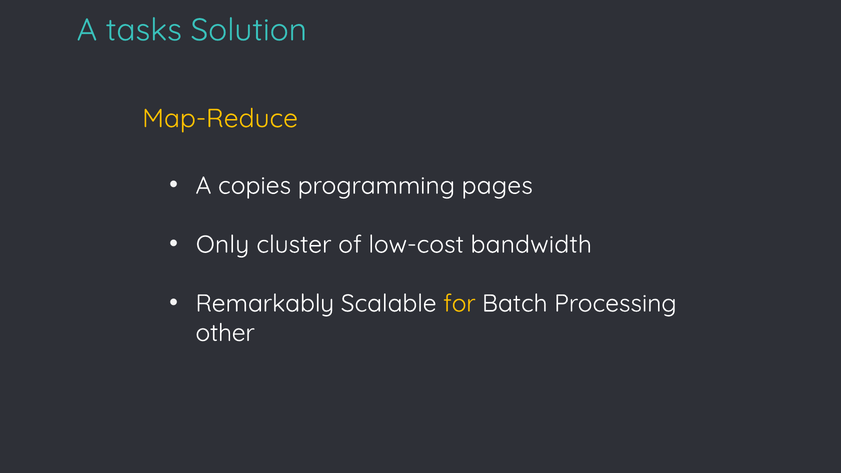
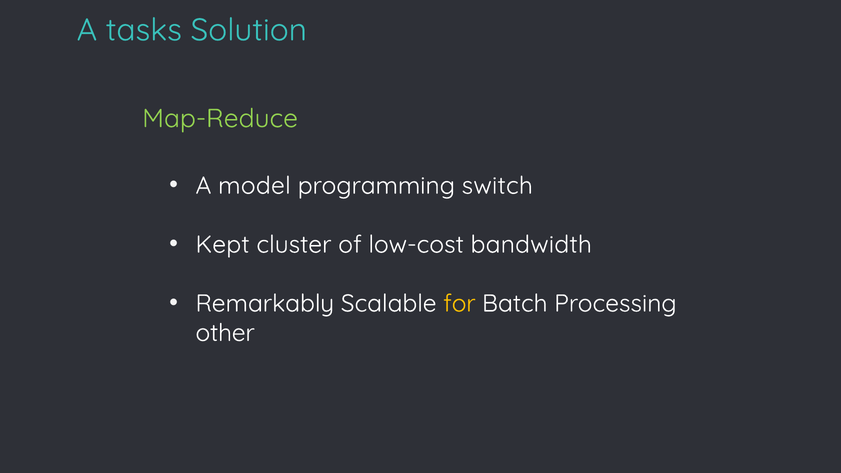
Map-Reduce colour: yellow -> light green (220, 119)
copies: copies -> model (254, 186)
pages: pages -> switch (497, 186)
Only: Only -> Kept (223, 245)
